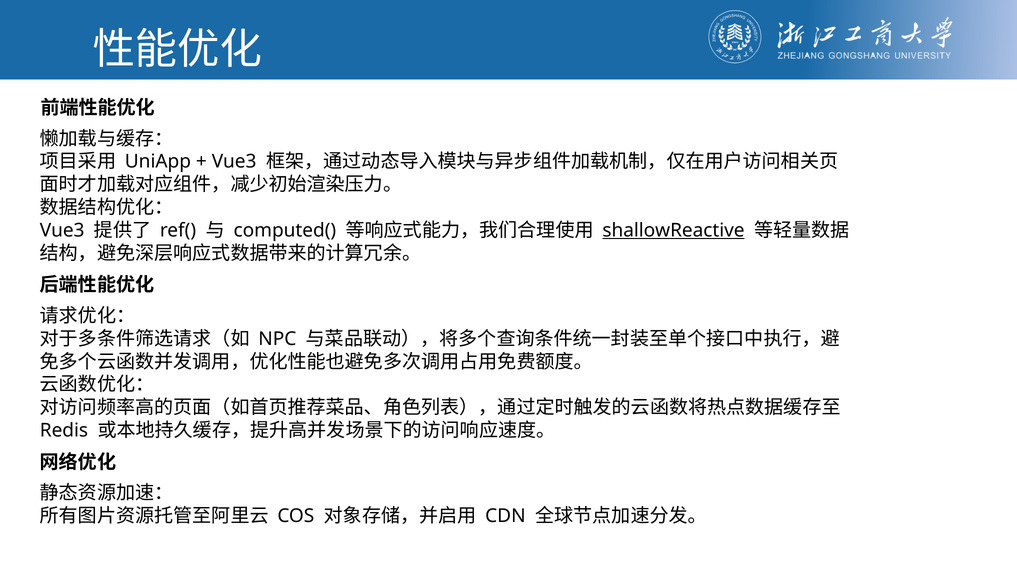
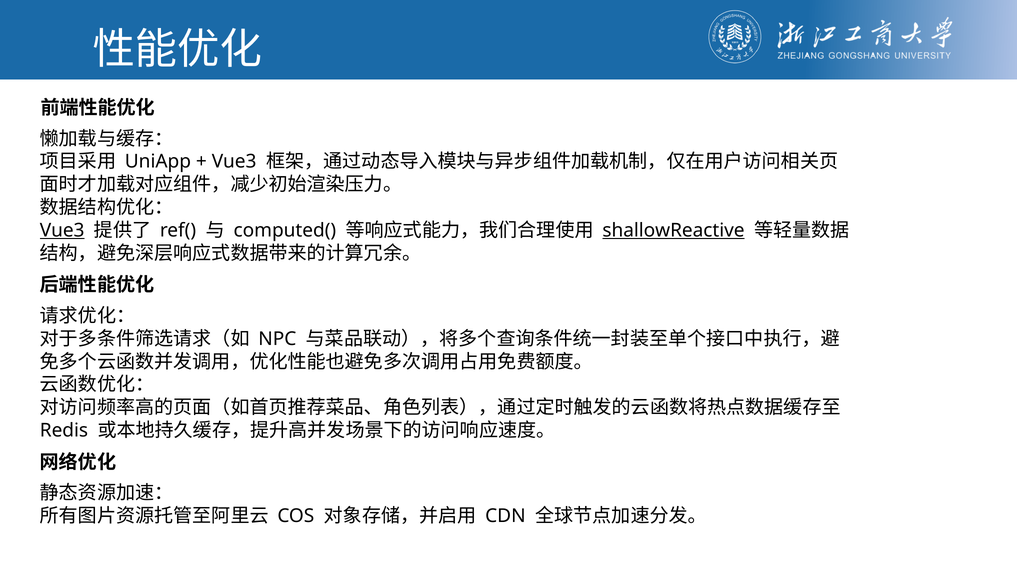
Vue3 underline: none -> present (62, 230)
